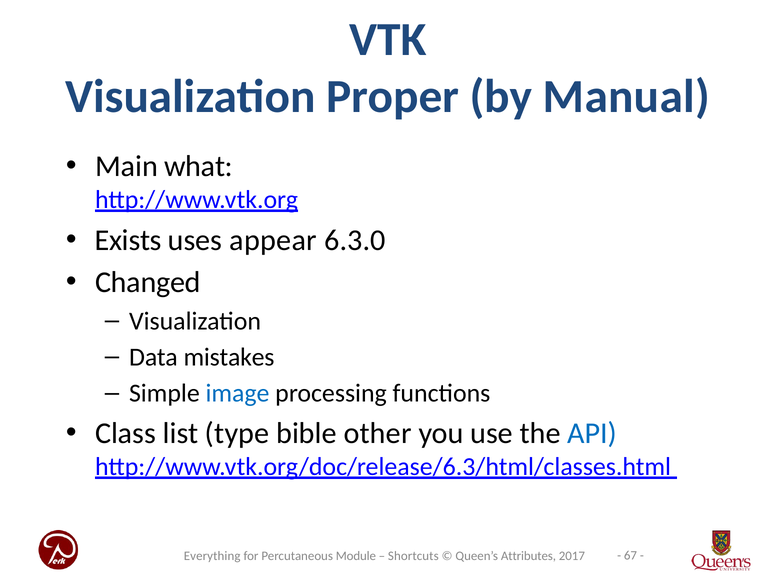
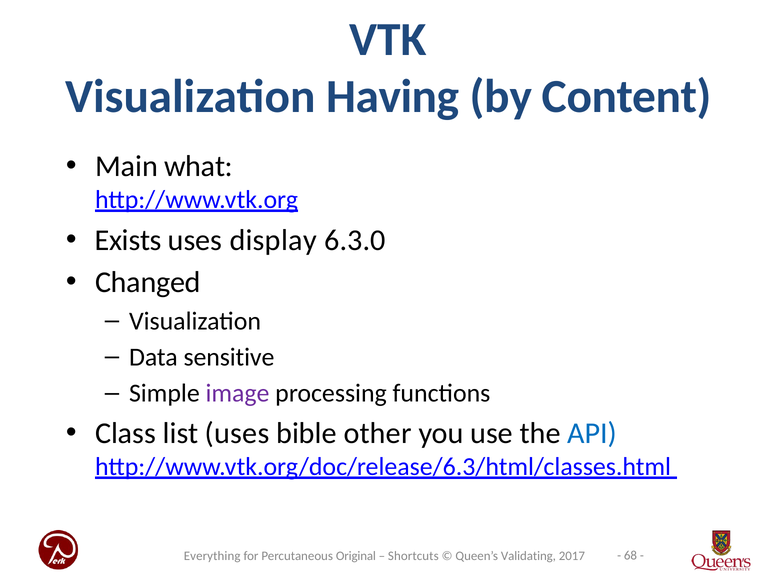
Proper: Proper -> Having (393, 96)
Manual: Manual -> Content (627, 96)
appear: appear -> display (273, 240)
mistakes: mistakes -> sensitive (229, 357)
image colour: blue -> purple (238, 393)
list type: type -> uses (237, 433)
67: 67 -> 68 (631, 556)
Module: Module -> Original (356, 556)
Attributes: Attributes -> Validating (528, 556)
